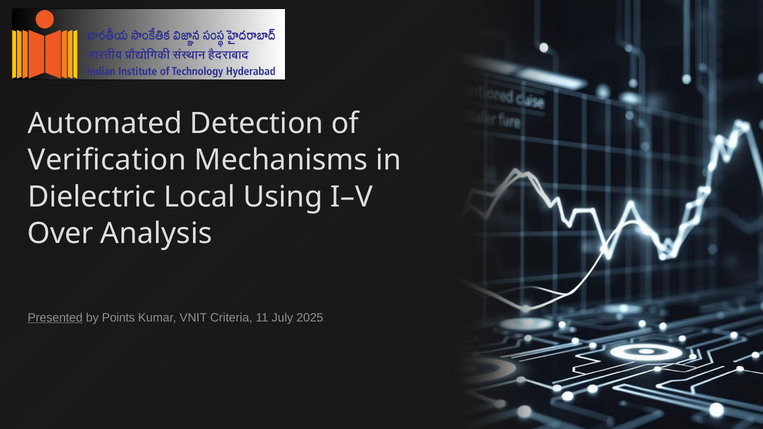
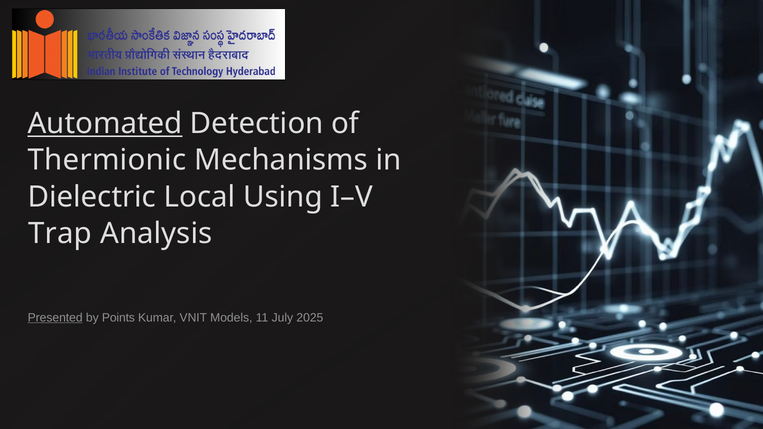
Automated underline: none -> present (105, 124)
Verification: Verification -> Thermionic (107, 160)
Over: Over -> Trap (60, 234)
Criteria: Criteria -> Models (231, 318)
